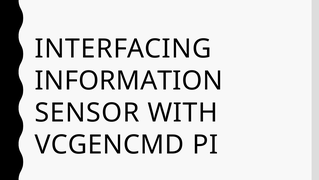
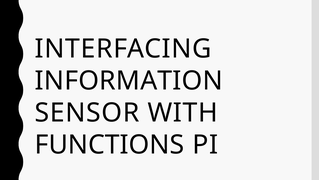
VCGENCMD: VCGENCMD -> FUNCTIONS (109, 144)
